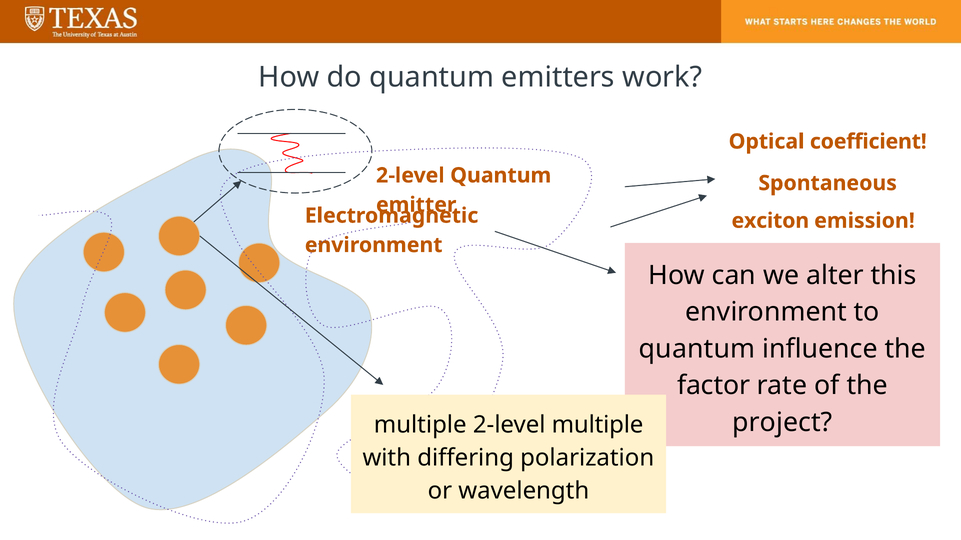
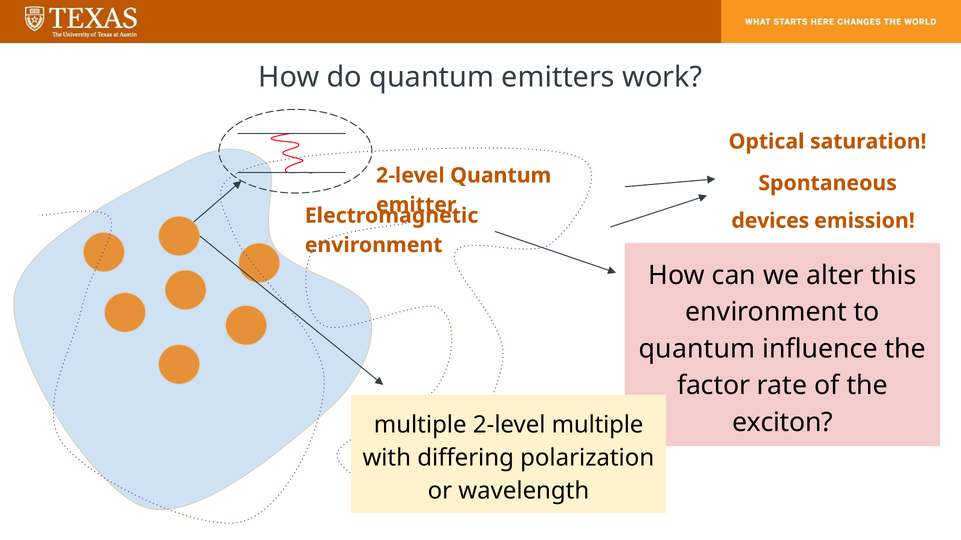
coefficient: coefficient -> saturation (868, 142)
exciton: exciton -> devices (770, 221)
project: project -> exciton (783, 423)
